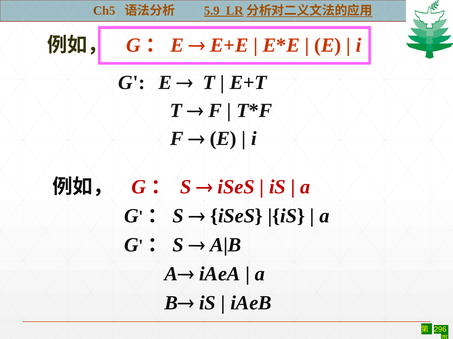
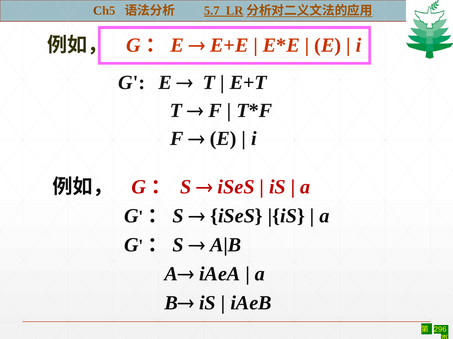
5.9: 5.9 -> 5.7 (212, 11)
